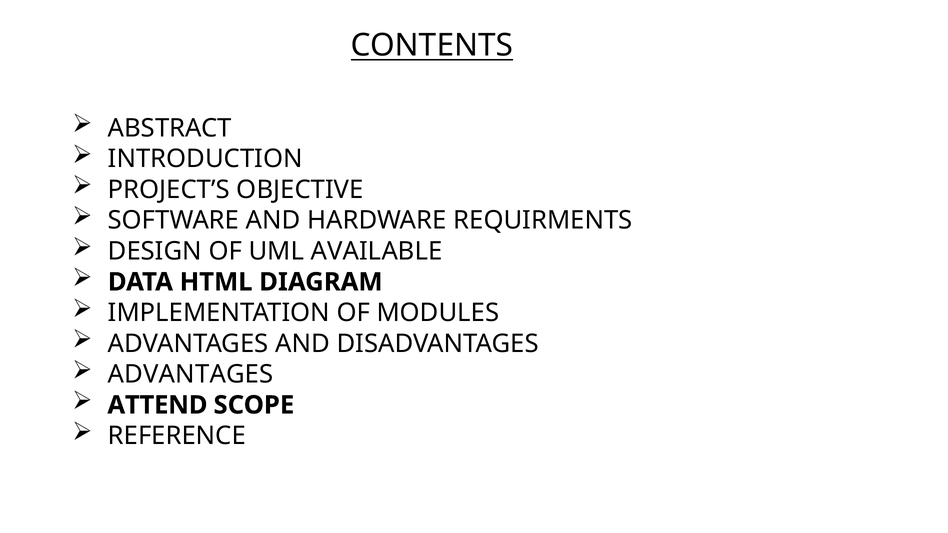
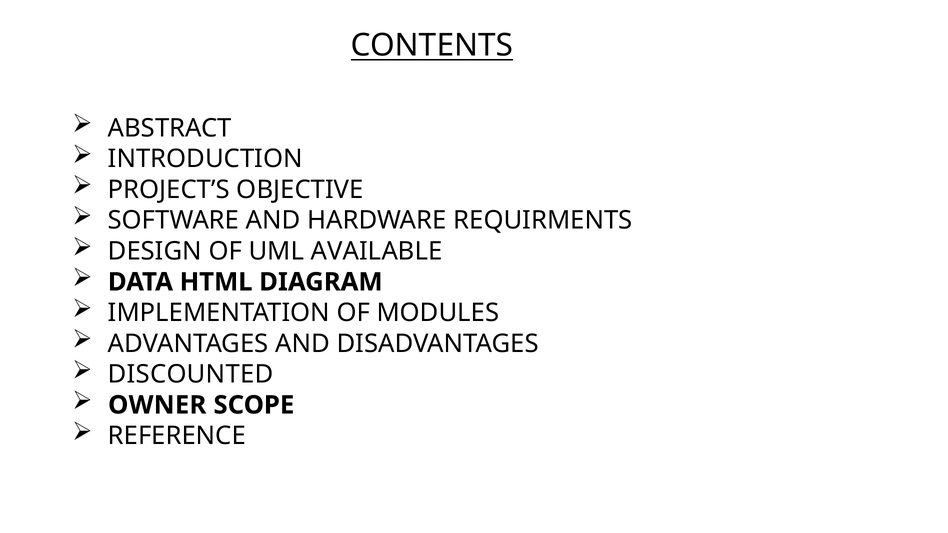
ADVANTAGES: ADVANTAGES -> DISCOUNTED (191, 374)
ATTEND: ATTEND -> OWNER (157, 405)
